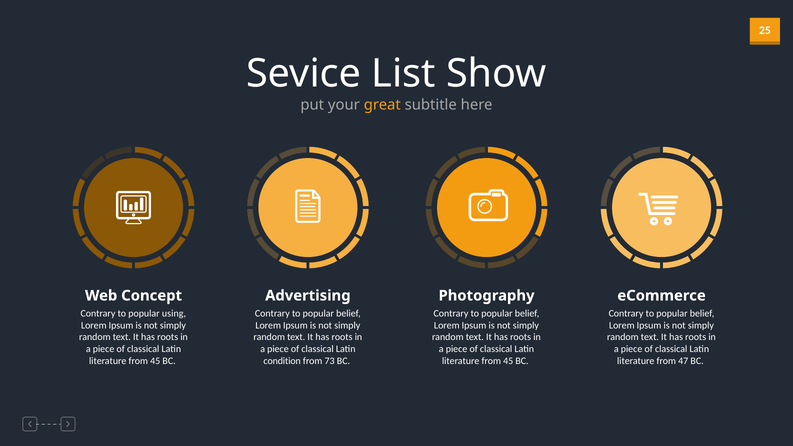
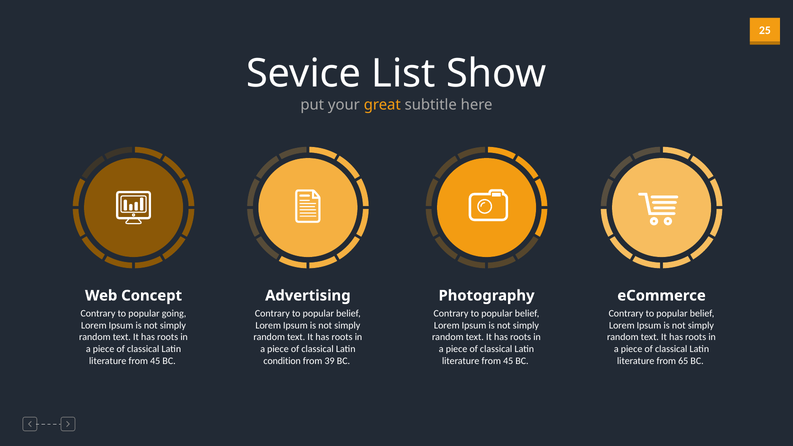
using: using -> going (174, 313)
73: 73 -> 39 (330, 361)
47: 47 -> 65 (683, 361)
